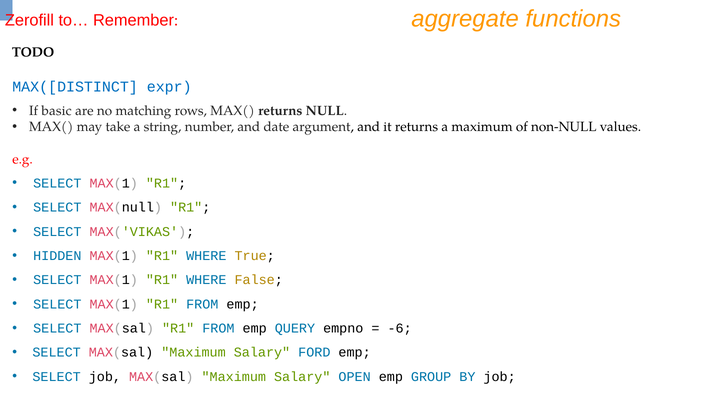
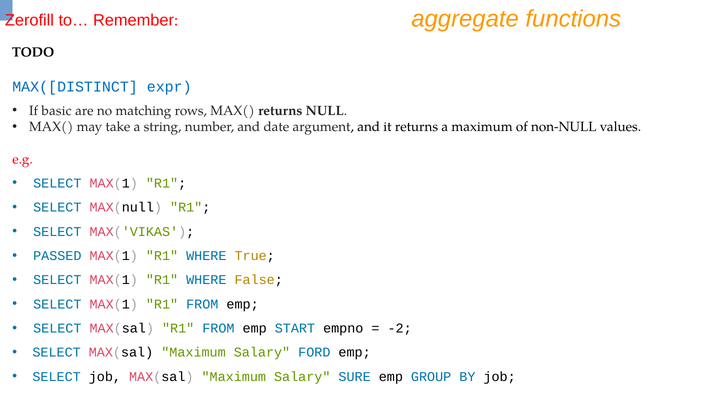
HIDDEN: HIDDEN -> PASSED (57, 256)
QUERY: QUERY -> START (295, 328)
-6: -6 -> -2 (400, 328)
OPEN: OPEN -> SURE (355, 376)
